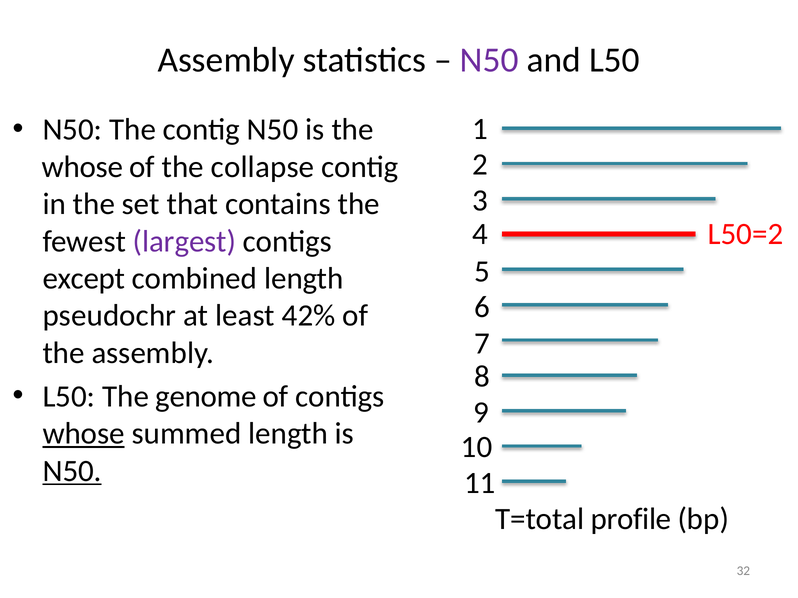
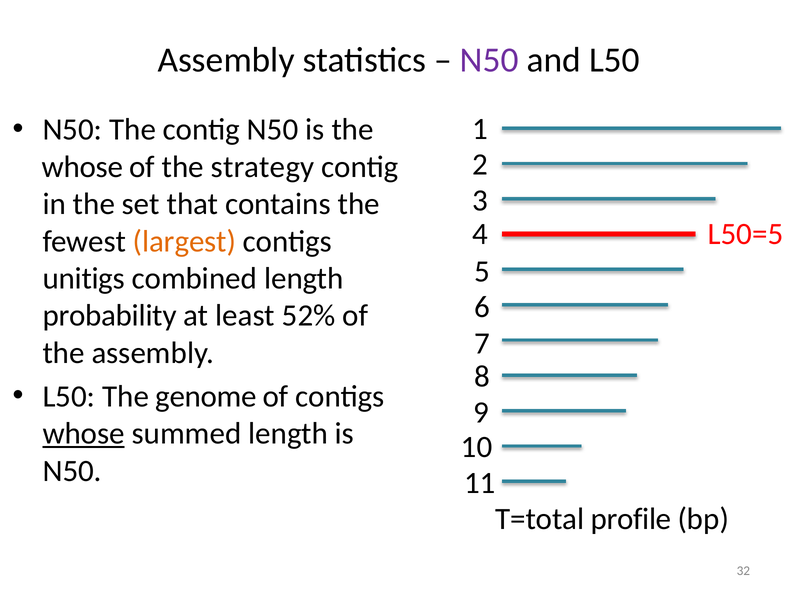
collapse: collapse -> strategy (263, 167)
L50=2: L50=2 -> L50=5 (745, 234)
largest colour: purple -> orange (184, 241)
except: except -> unitigs (84, 279)
pseudochr: pseudochr -> probability (110, 316)
42%: 42% -> 52% (309, 316)
N50 underline: present -> none (72, 471)
